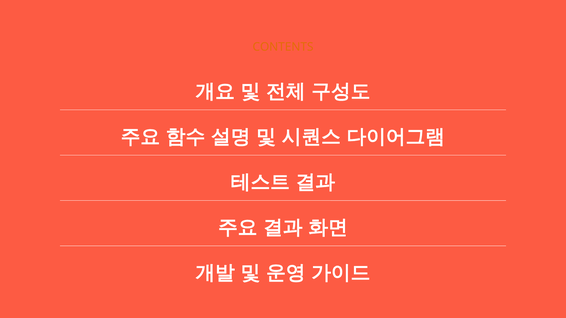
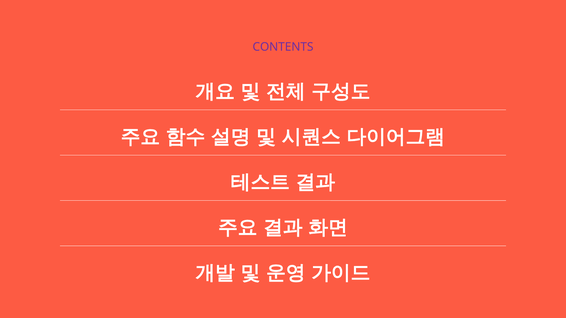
CONTENTS colour: orange -> purple (283, 47)
